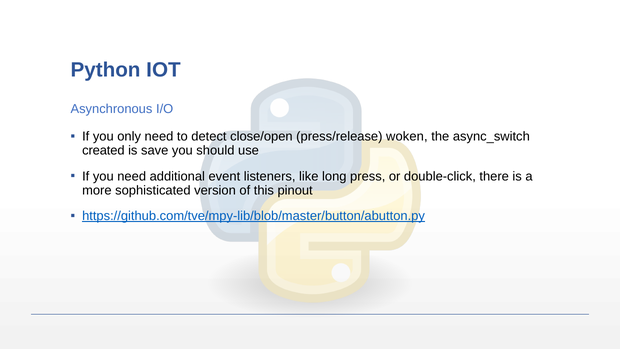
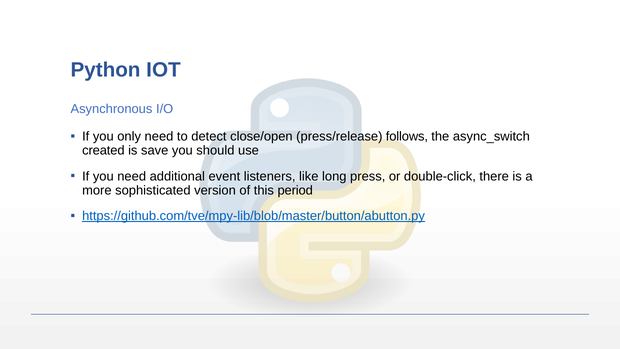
woken: woken -> follows (407, 137)
pinout: pinout -> period (295, 190)
